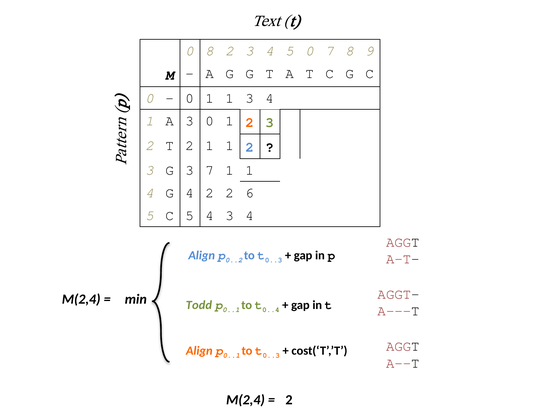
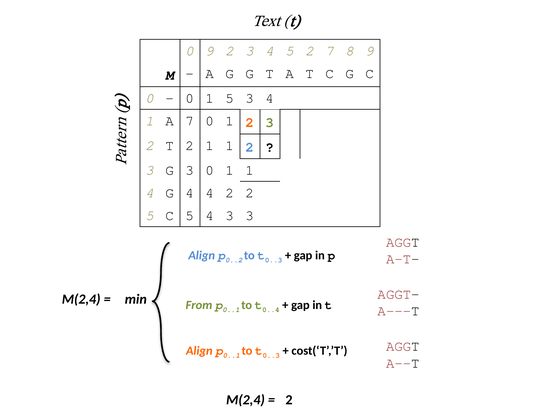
0 8: 8 -> 9 (210, 51)
0: 0 -> 2 (310, 51)
0 1 1: 1 -> 5 (230, 98)
A 3: 3 -> 7 (190, 121)
3 7: 7 -> 0 (210, 170)
4 2: 2 -> 4 (210, 193)
2 6: 6 -> 2 (250, 193)
4 3 4: 4 -> 3 (250, 216)
Todd: Todd -> From (199, 305)
